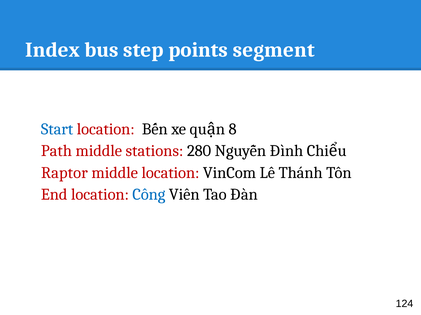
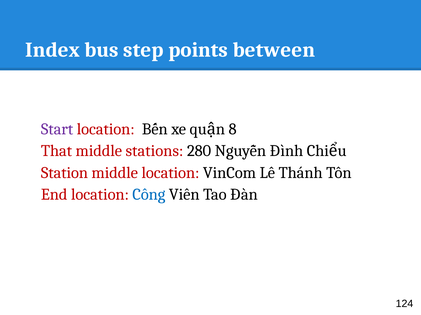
segment: segment -> between (274, 50)
Start colour: blue -> purple (57, 129)
Path: Path -> That (56, 151)
Raptor: Raptor -> Station (64, 173)
